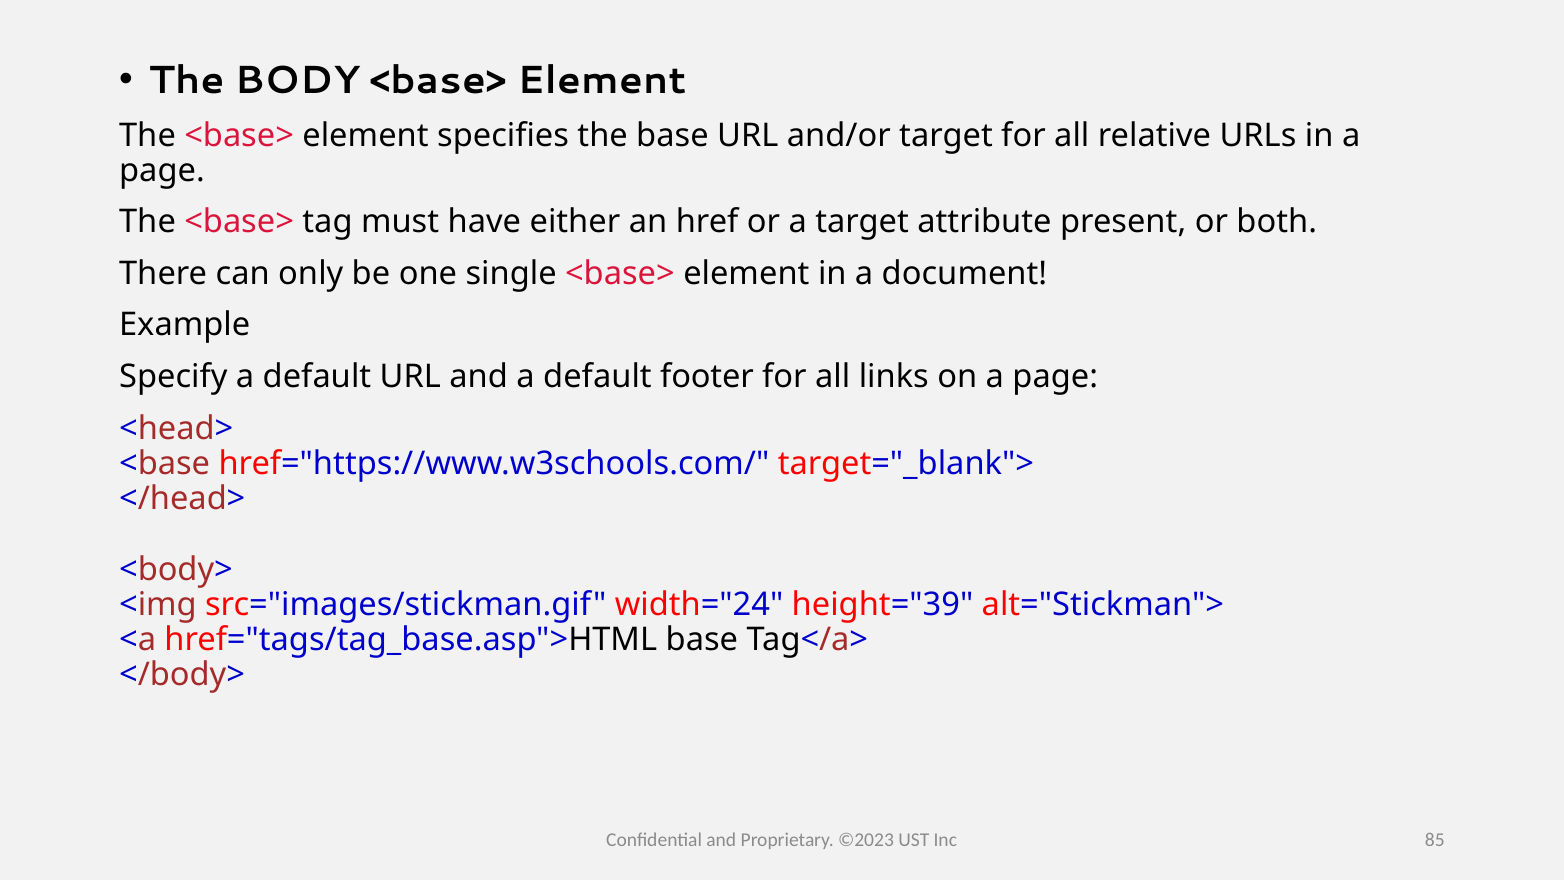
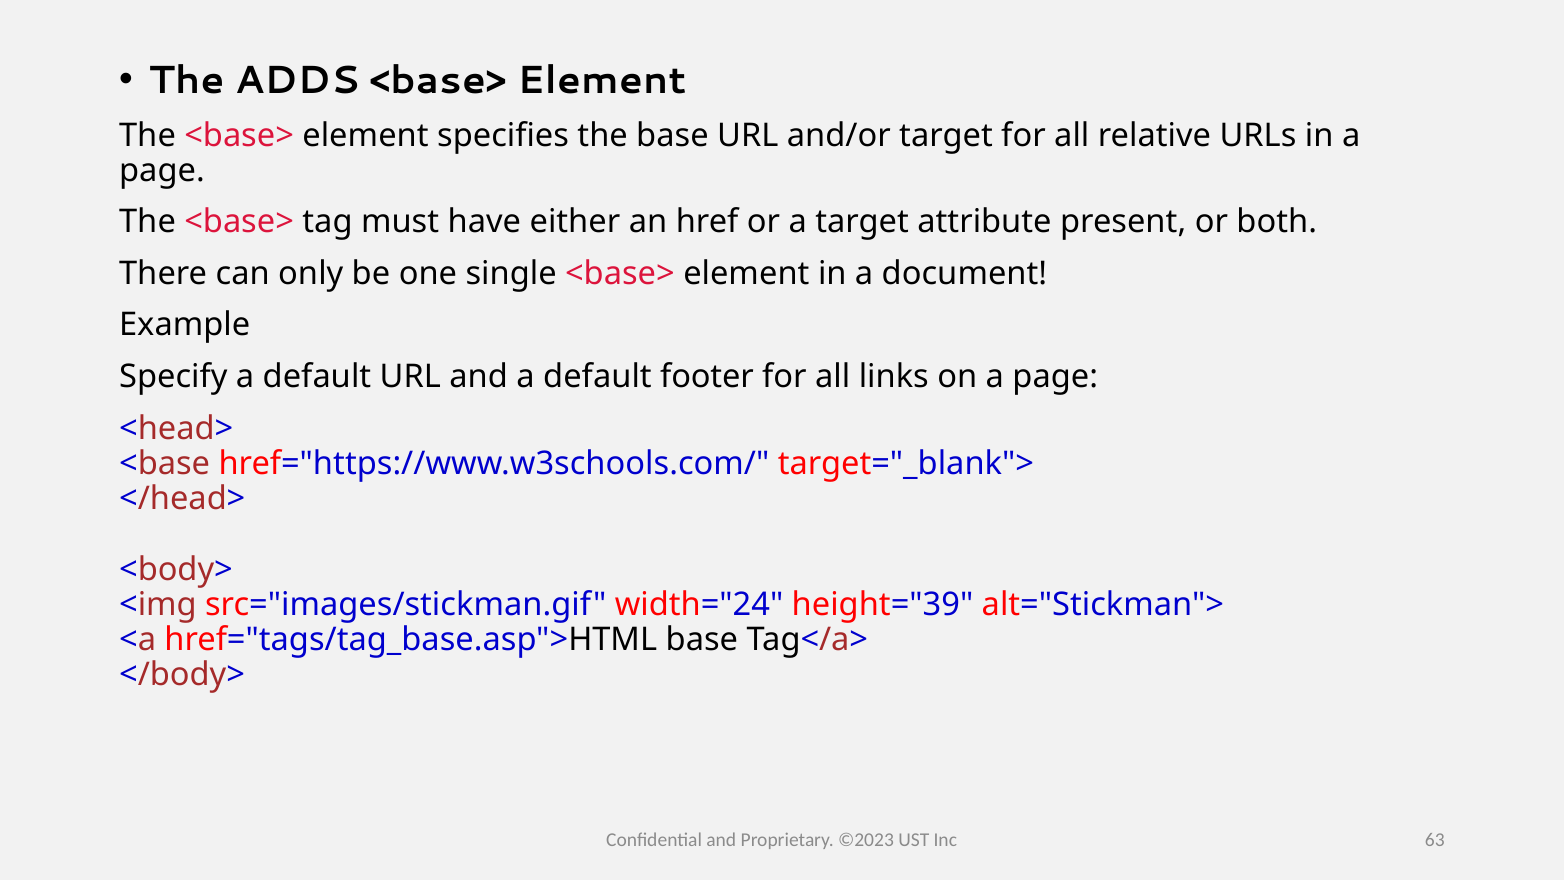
BODY: BODY -> ADDS (297, 80)
85: 85 -> 63 (1435, 840)
